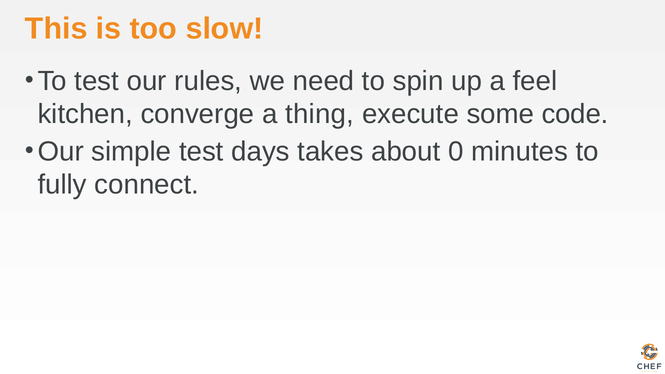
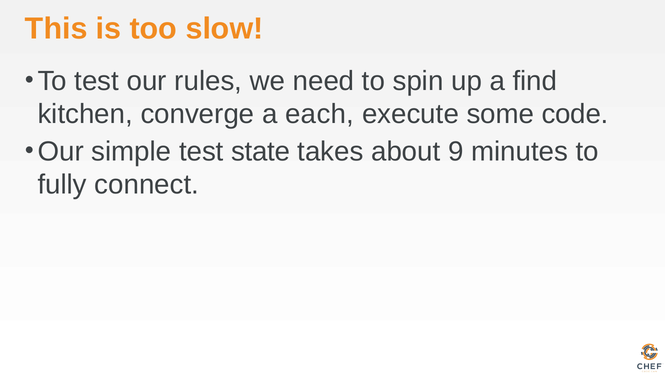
feel: feel -> find (535, 81)
thing: thing -> each (320, 114)
days: days -> state (261, 152)
0: 0 -> 9 (456, 152)
